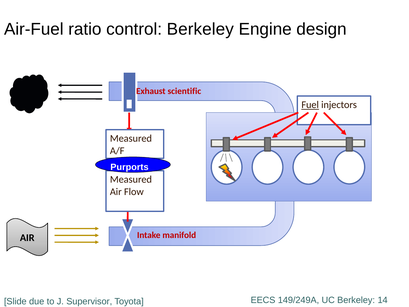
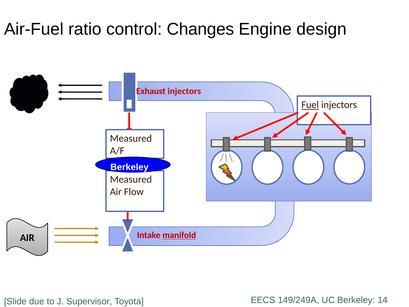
control Berkeley: Berkeley -> Changes (200, 29)
Exhaust scientific: scientific -> injectors (184, 91)
Purports: Purports -> Berkeley (129, 167)
manifold underline: none -> present (179, 235)
